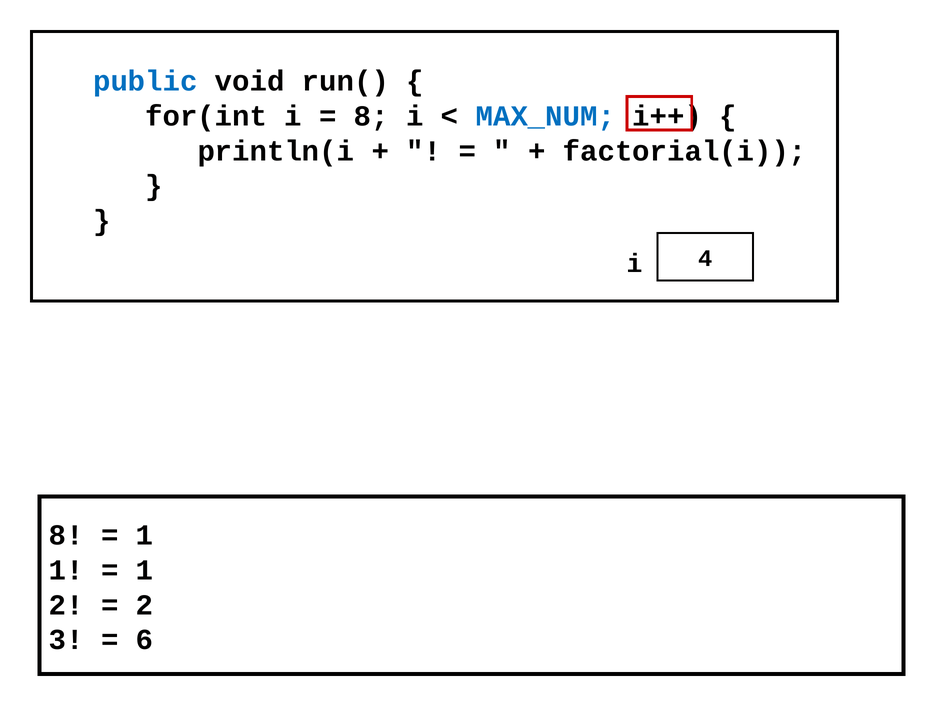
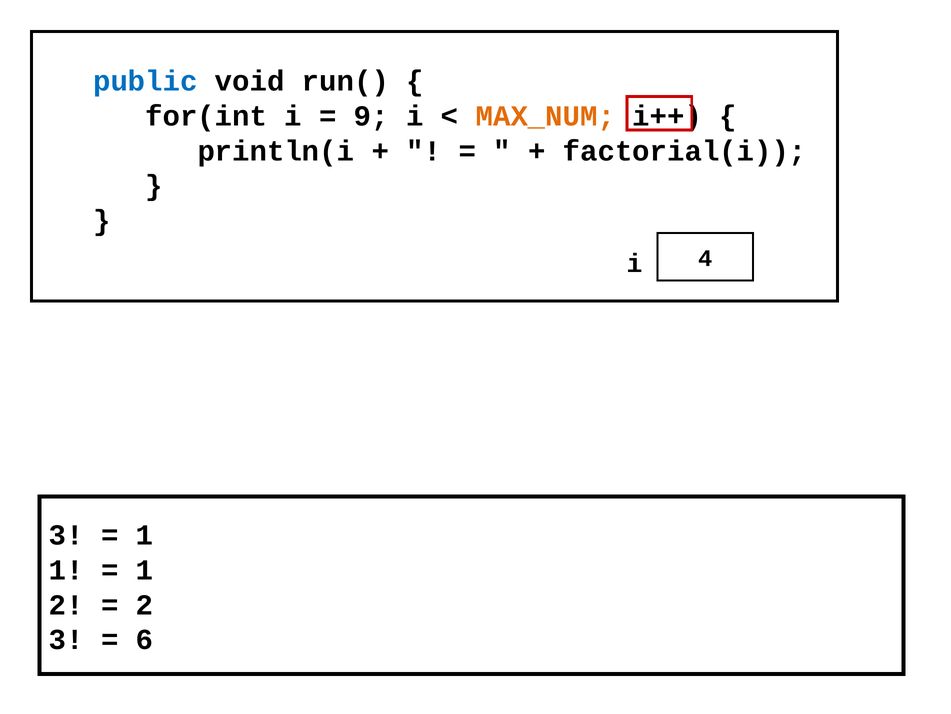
8: 8 -> 9 (371, 116)
MAX_NUM colour: blue -> orange (545, 116)
8: 8 -> 3 (66, 535)
